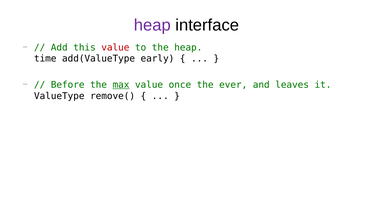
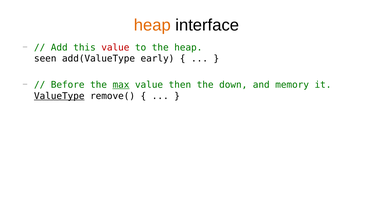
heap colour: purple -> orange (152, 25)
time: time -> seen (45, 59)
once: once -> then (180, 85)
ever: ever -> down (233, 85)
leaves: leaves -> memory (292, 85)
ValueType underline: none -> present (59, 96)
